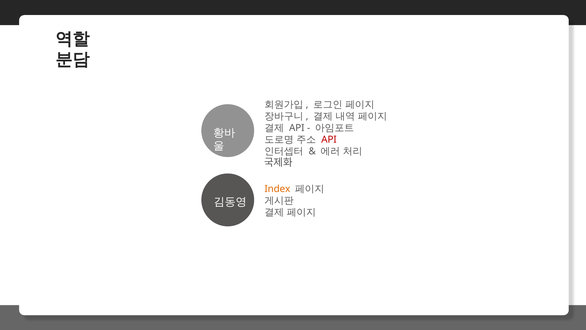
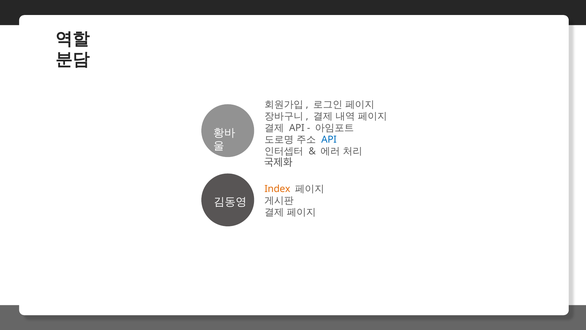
API colour: red -> blue (329, 139)
